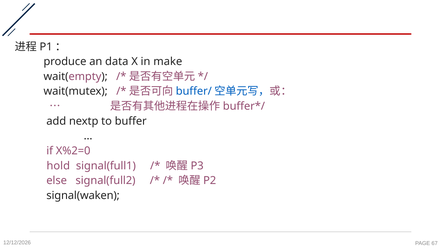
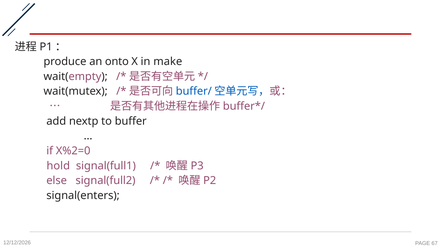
data: data -> onto (117, 62)
signal(waken: signal(waken -> signal(enters (83, 196)
